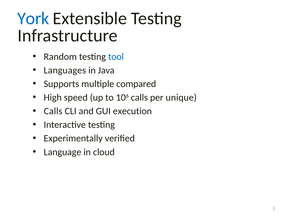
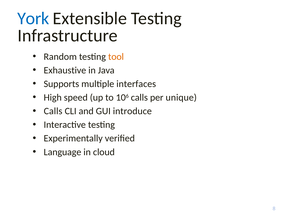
tool colour: blue -> orange (116, 57)
Languages: Languages -> Exhaustive (65, 71)
compared: compared -> interfaces (136, 84)
execution: execution -> introduce (132, 112)
